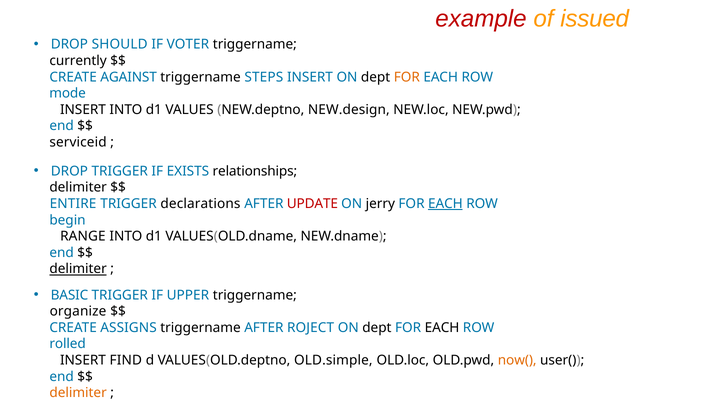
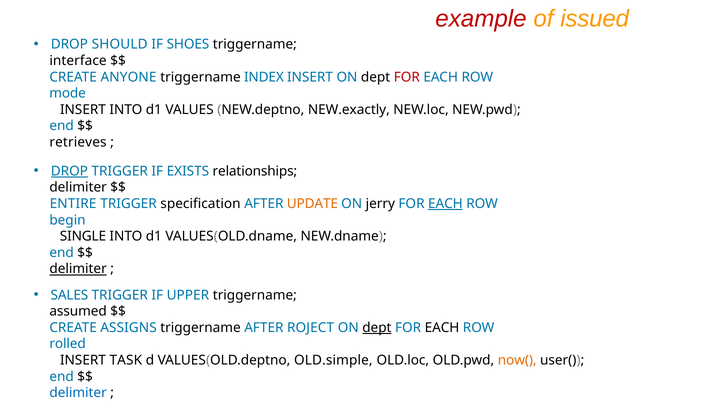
VOTER: VOTER -> SHOES (188, 44)
currently: currently -> interface (78, 61)
AGAINST: AGAINST -> ANYONE (128, 77)
STEPS: STEPS -> INDEX (264, 77)
FOR colour: orange -> red (407, 77)
NEW.design: NEW.design -> NEW.exactly (349, 110)
serviceid: serviceid -> retrieves (78, 142)
DROP underline: none -> present (69, 171)
declarations: declarations -> specification (200, 204)
UPDATE colour: red -> orange (312, 204)
RANGE: RANGE -> SINGLE (83, 236)
BASIC: BASIC -> SALES (69, 295)
organize: organize -> assumed (78, 311)
dept underline: none -> present (377, 328)
FIND: FIND -> TASK (126, 360)
delimiter colour: orange -> blue (78, 393)
